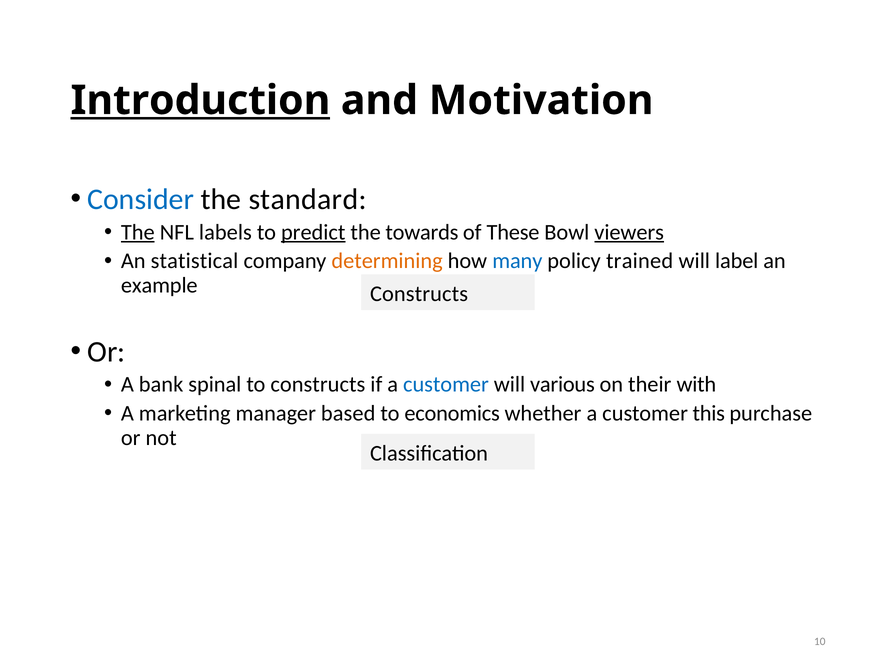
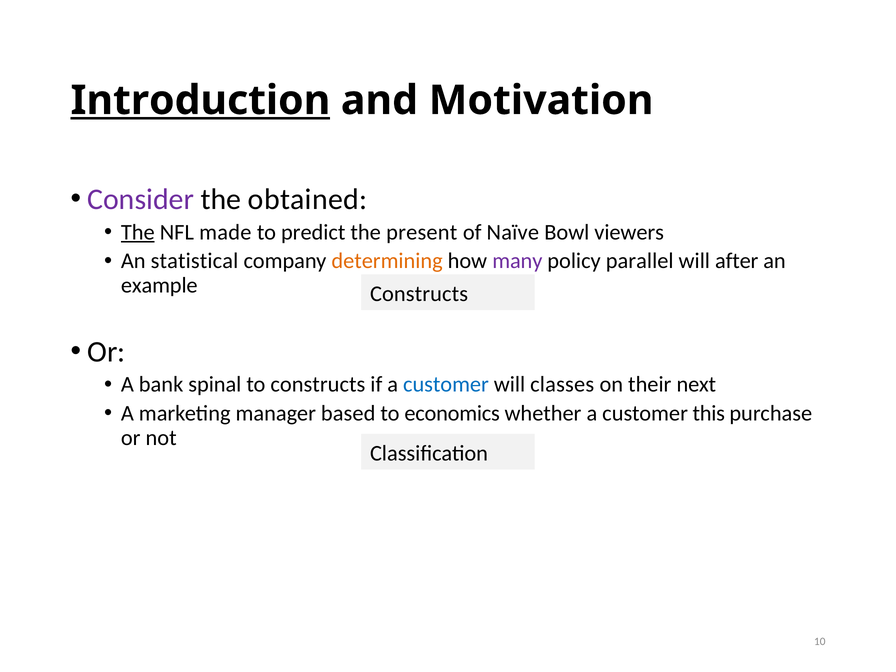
Consider colour: blue -> purple (141, 199)
standard: standard -> obtained (308, 199)
labels: labels -> made (225, 232)
predict underline: present -> none (313, 232)
towards: towards -> present (422, 232)
These: These -> Naïve (513, 232)
viewers underline: present -> none (629, 232)
many colour: blue -> purple (517, 261)
trained: trained -> parallel (640, 261)
label: label -> after (737, 261)
various: various -> classes (562, 385)
with: with -> next (696, 385)
